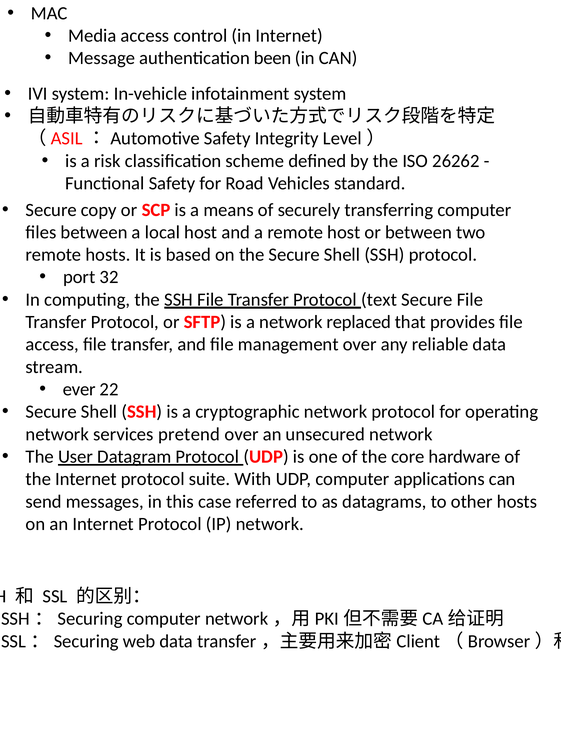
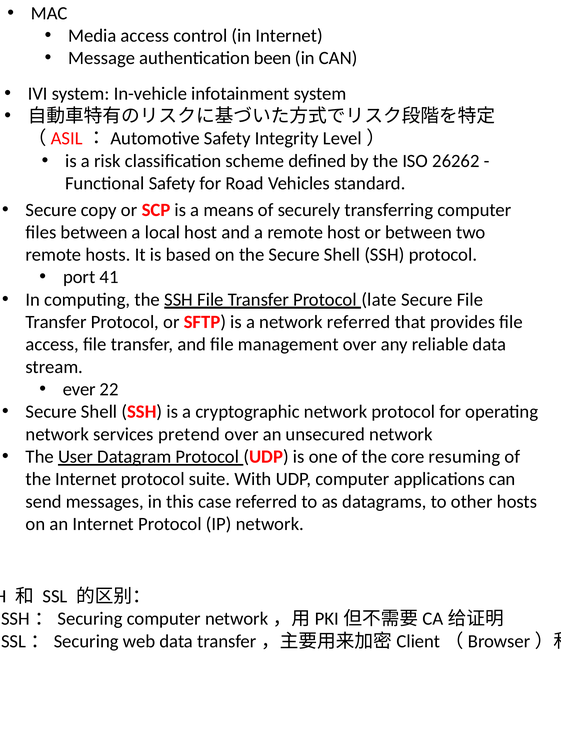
32: 32 -> 41 (109, 277)
text: text -> late (379, 300)
network replaced: replaced -> referred (359, 322)
hardware: hardware -> resuming (464, 457)
